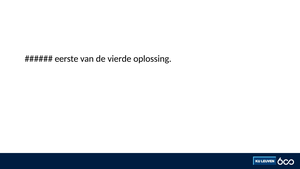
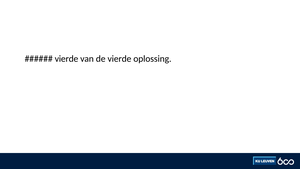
eerste: eerste -> vierde (67, 59)
